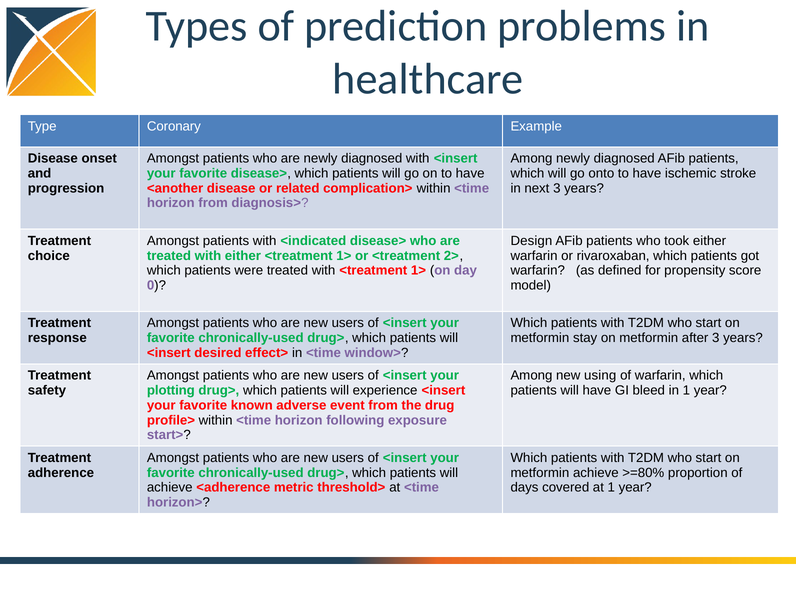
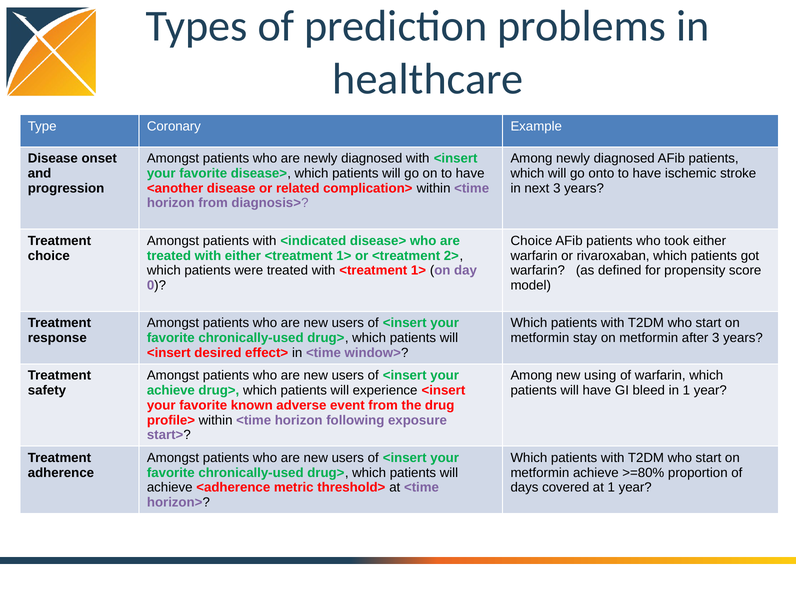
Design: Design -> Choice (531, 241)
plotting: plotting -> achieve (171, 390)
